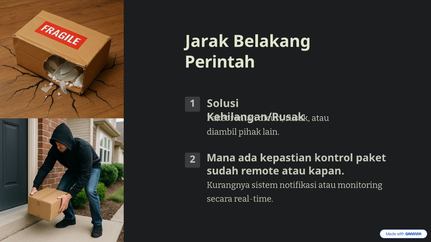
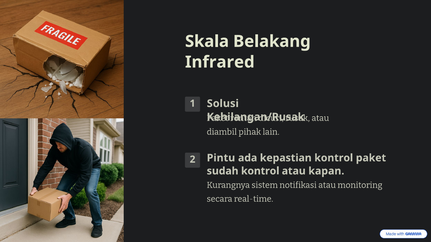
Jarak: Jarak -> Skala (207, 41)
Perintah: Perintah -> Infrared (220, 62)
Mana: Mana -> Pintu (221, 158)
sudah remote: remote -> kontrol (260, 171)
